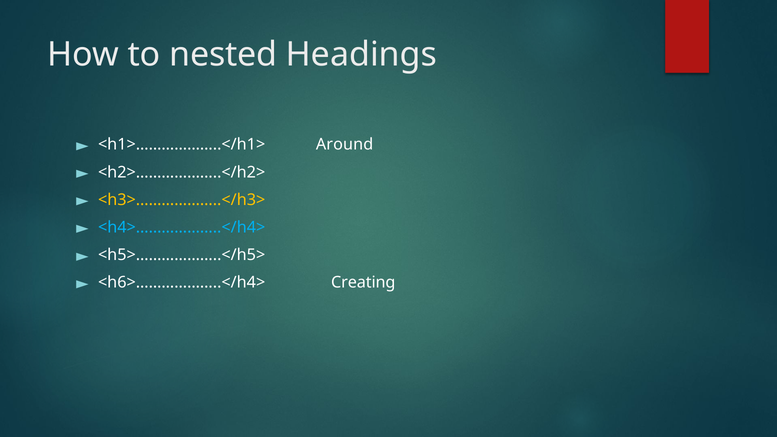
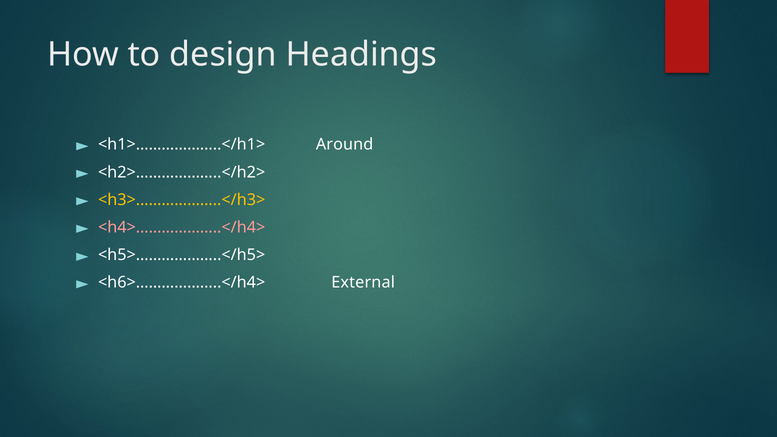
nested: nested -> design (223, 55)
<h4>………………..</h4> colour: light blue -> pink (182, 227)
Creating: Creating -> External (363, 282)
